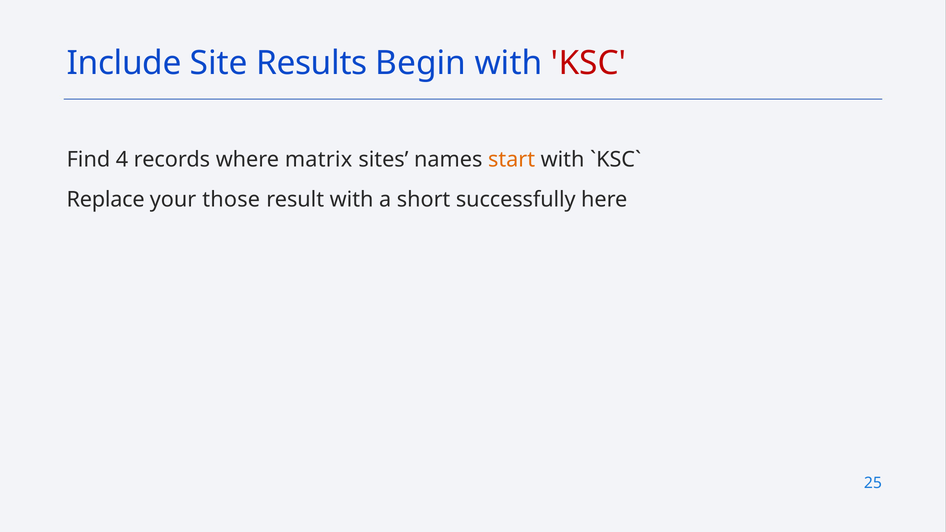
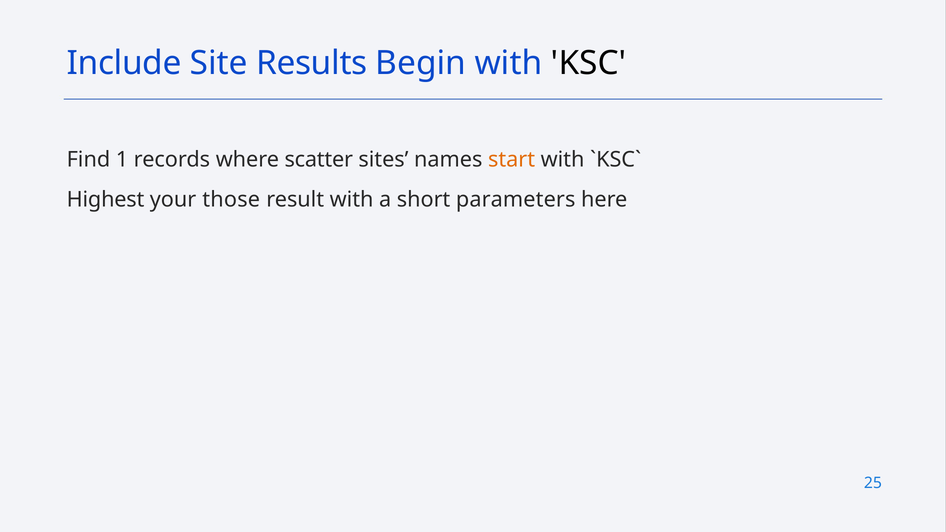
KSC colour: red -> black (589, 63)
4: 4 -> 1 (122, 160)
matrix: matrix -> scatter (319, 160)
Replace: Replace -> Highest (106, 199)
successfully: successfully -> parameters (516, 199)
